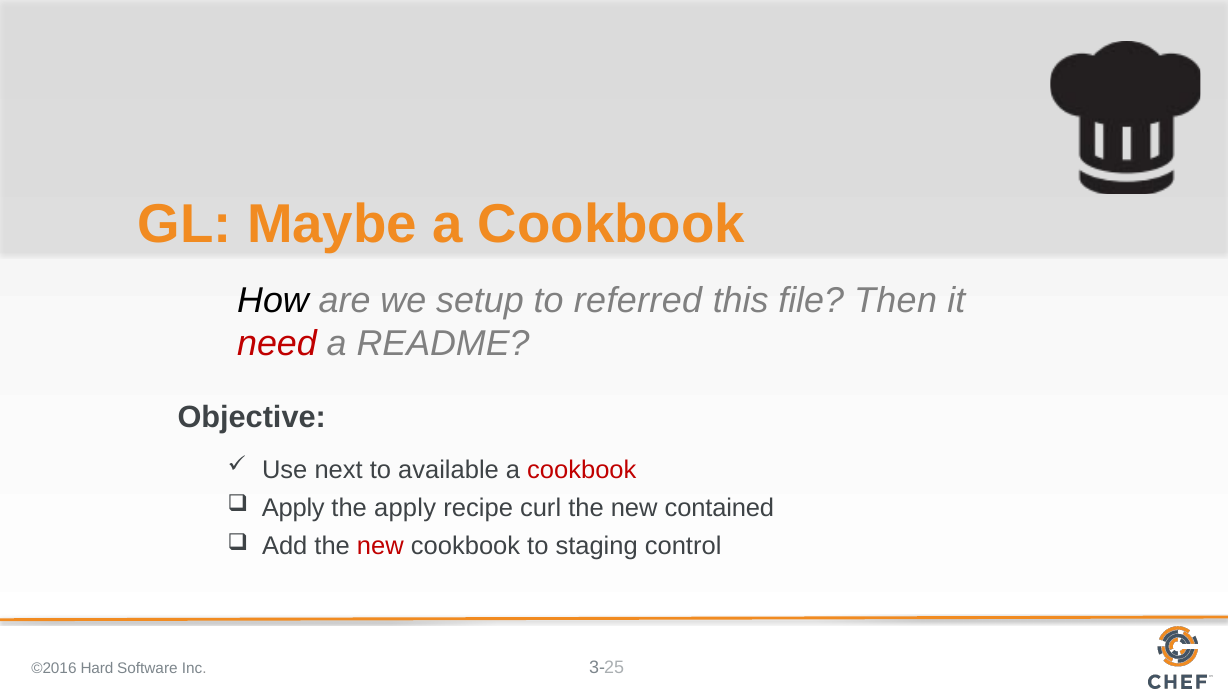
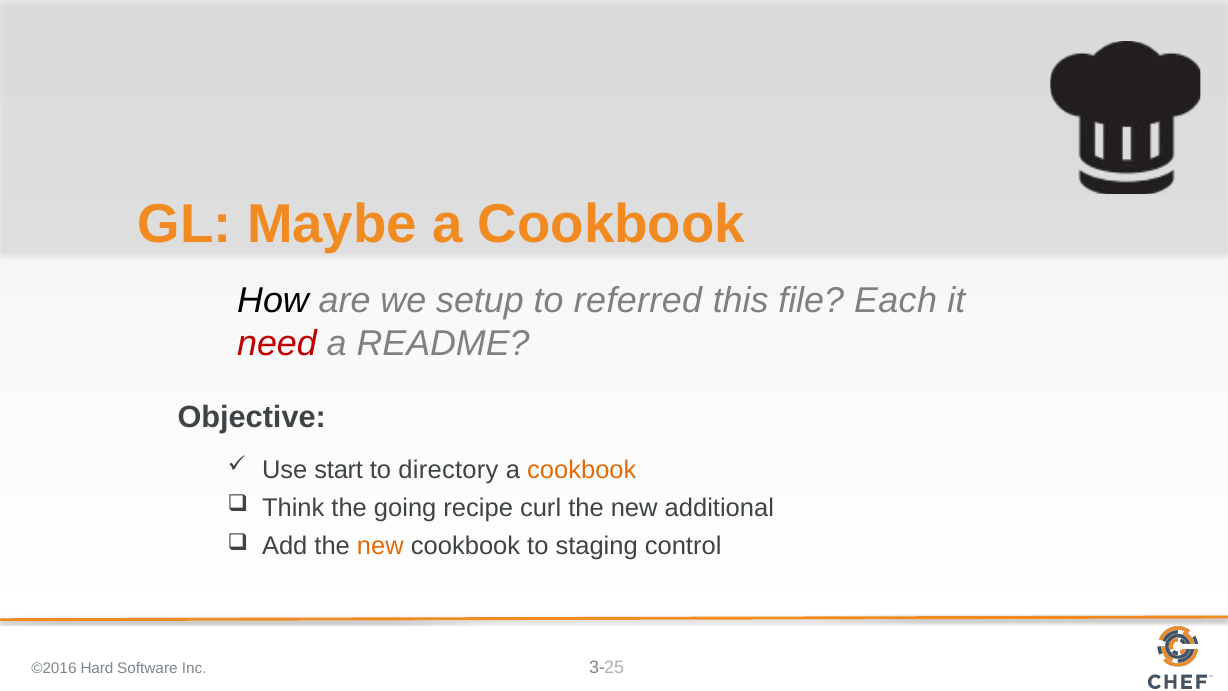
Then: Then -> Each (896, 300)
next: next -> start (339, 470)
available: available -> directory (448, 470)
cookbook colour: red -> orange (582, 470)
Apply: Apply -> Think (293, 508)
the apply: apply -> going (405, 508)
contained: contained -> additional (719, 508)
new colour: red -> orange (380, 546)
